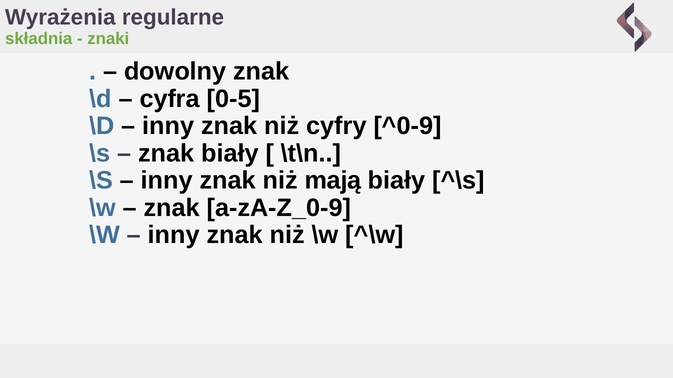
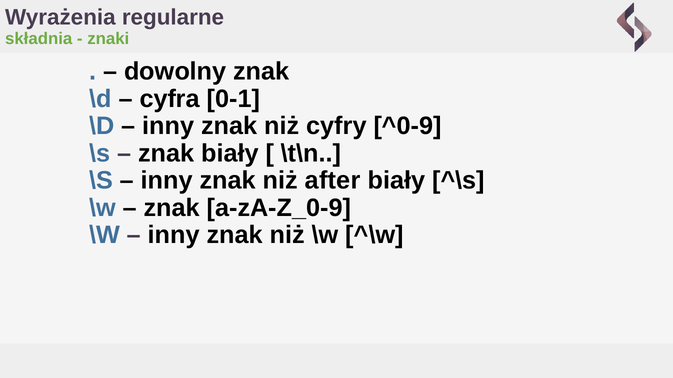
0-5: 0-5 -> 0-1 (233, 99)
mają: mają -> after (333, 181)
